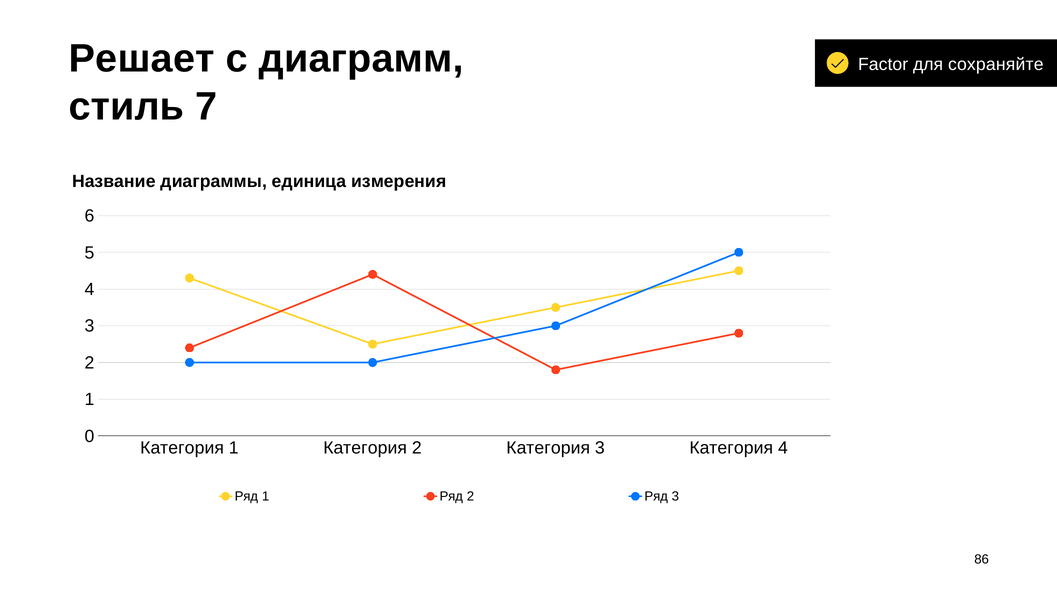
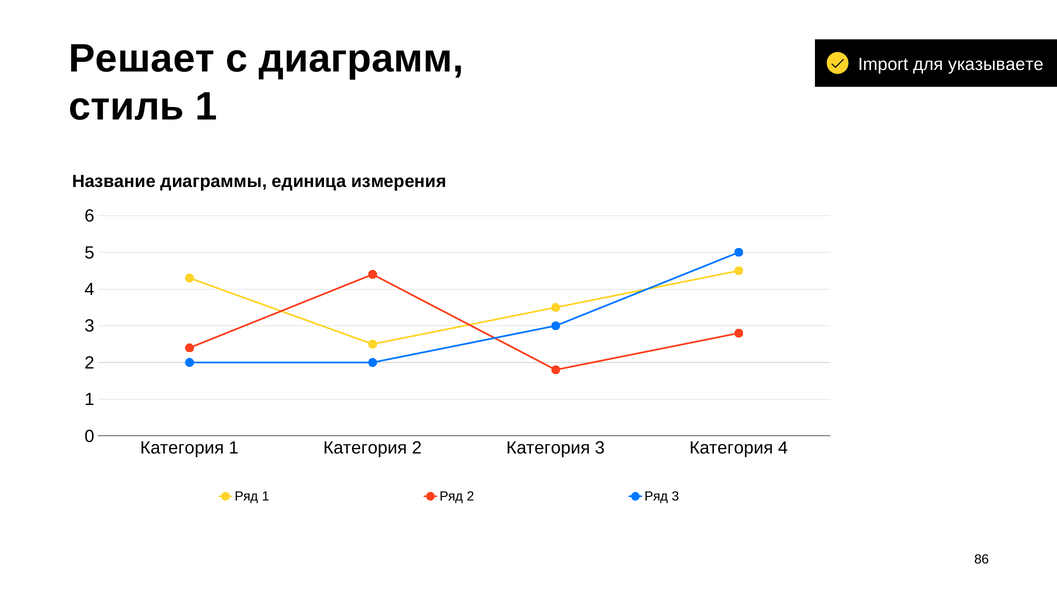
Factor: Factor -> Import (883, 64)
сохраняйте: сохраняйте -> указываете (996, 64)
стиль 7: 7 -> 1 (206, 106)
